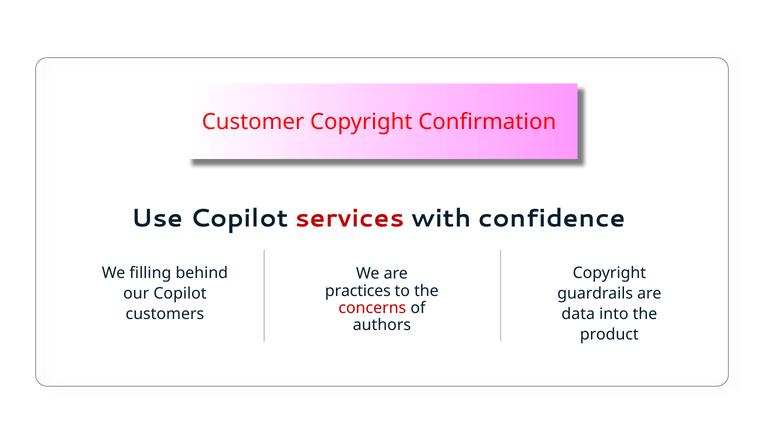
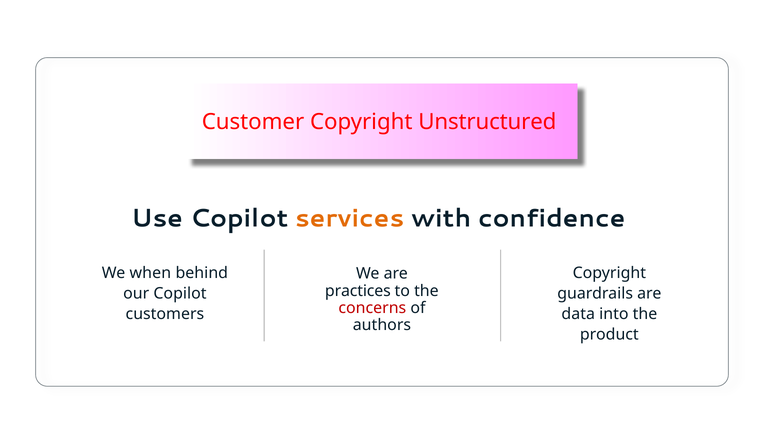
Confirmation: Confirmation -> Unstructured (487, 122)
services colour: red -> orange (350, 219)
filling: filling -> when (150, 274)
